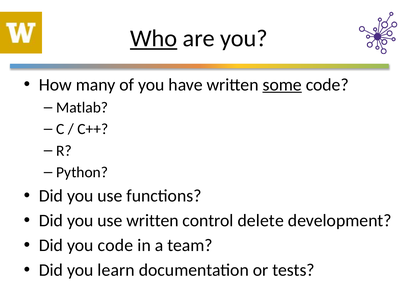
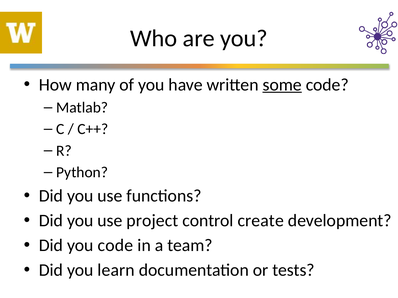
Who underline: present -> none (154, 39)
use written: written -> project (152, 221)
delete: delete -> create (261, 221)
